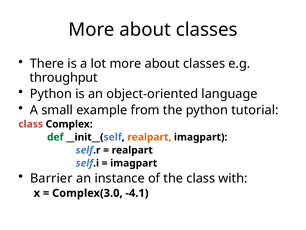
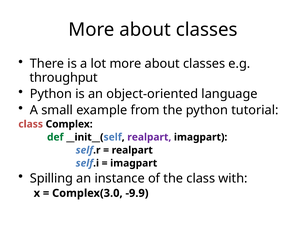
realpart colour: orange -> purple (149, 137)
Barrier: Barrier -> Spilling (51, 178)
-4.1: -4.1 -> -9.9 (137, 193)
